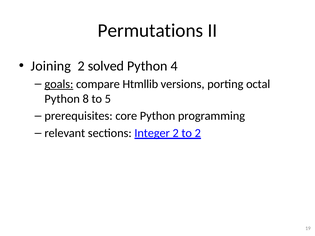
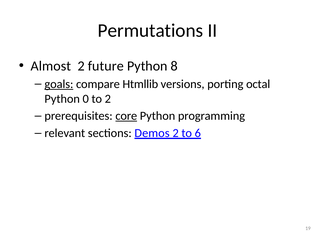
Joining: Joining -> Almost (51, 66)
solved: solved -> future (106, 66)
4: 4 -> 8 (174, 66)
8: 8 -> 0 (86, 99)
to 5: 5 -> 2 (108, 99)
core underline: none -> present (126, 116)
Integer: Integer -> Demos (152, 133)
to 2: 2 -> 6 (198, 133)
